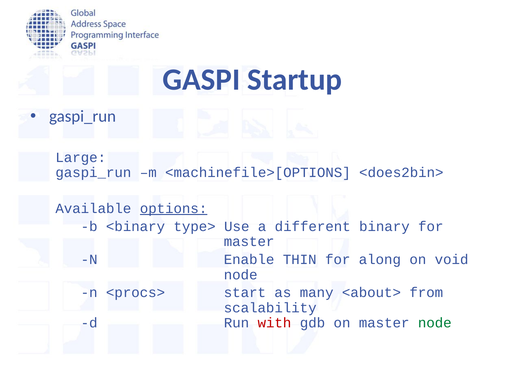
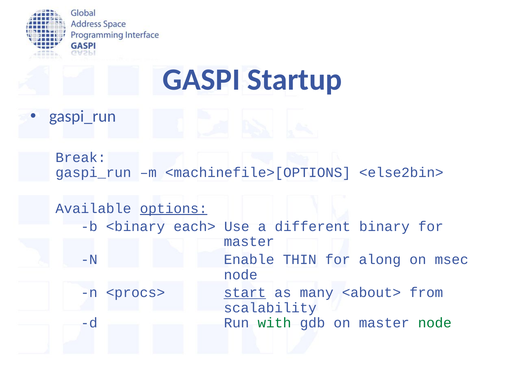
Large: Large -> Break (81, 157)
<does2bin>: <does2bin> -> <else2bin> (401, 172)
type>: type> -> each> (195, 226)
void: void -> msec (452, 259)
start underline: none -> present (245, 292)
with colour: red -> green (274, 323)
